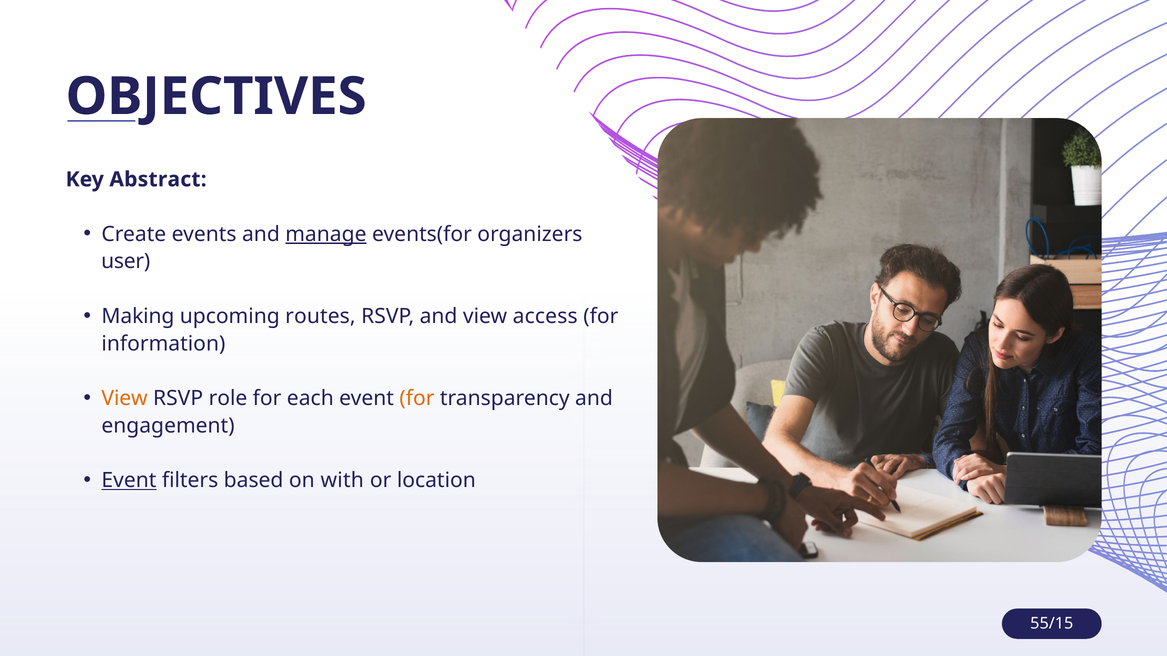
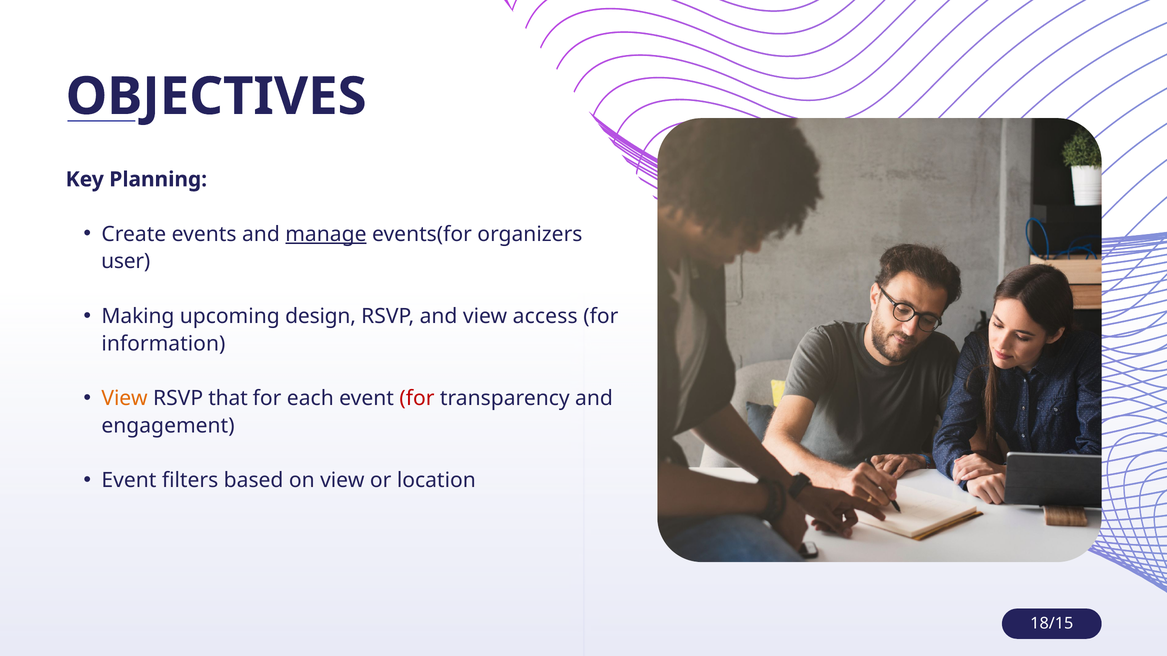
Abstract: Abstract -> Planning (158, 180)
routes: routes -> design (321, 316)
role: role -> that (228, 399)
for colour: orange -> red (417, 399)
Event underline: present -> none (129, 481)
on with: with -> view (342, 481)
55/15: 55/15 -> 18/15 (1052, 624)
